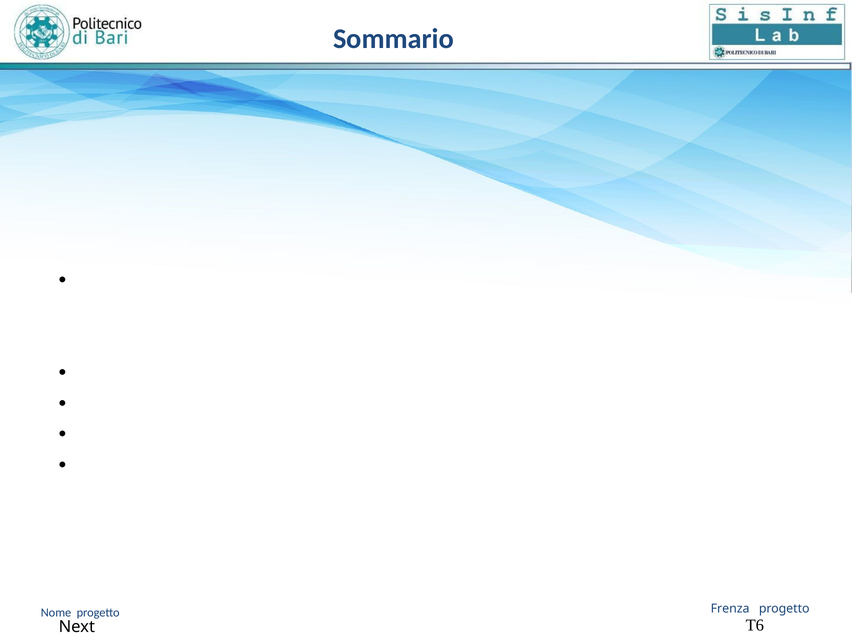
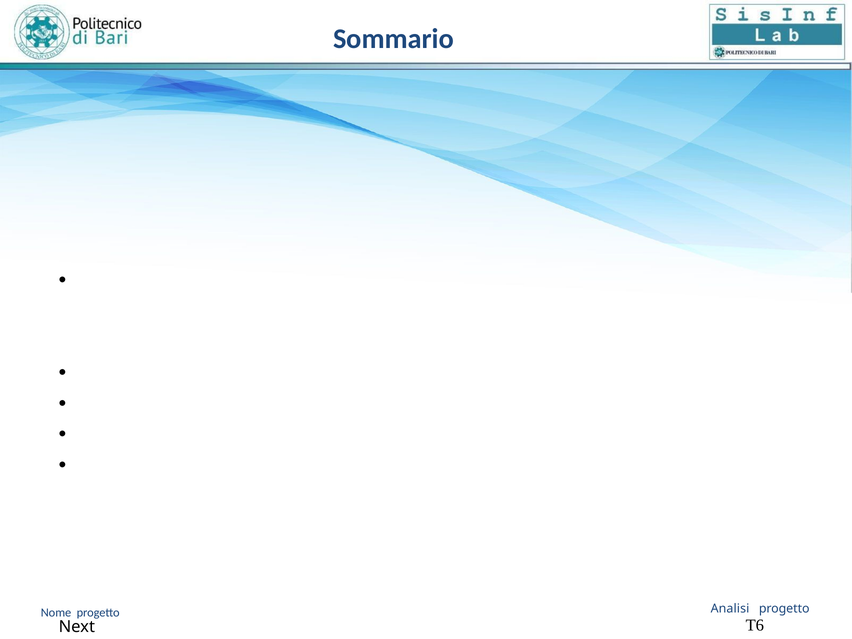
Frenza: Frenza -> Analisi (730, 609)
